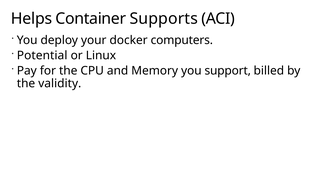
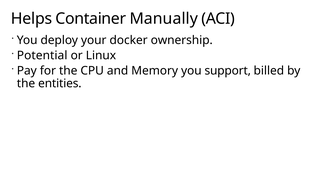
Supports: Supports -> Manually (164, 18)
computers: computers -> ownership (182, 40)
validity: validity -> entities (60, 83)
